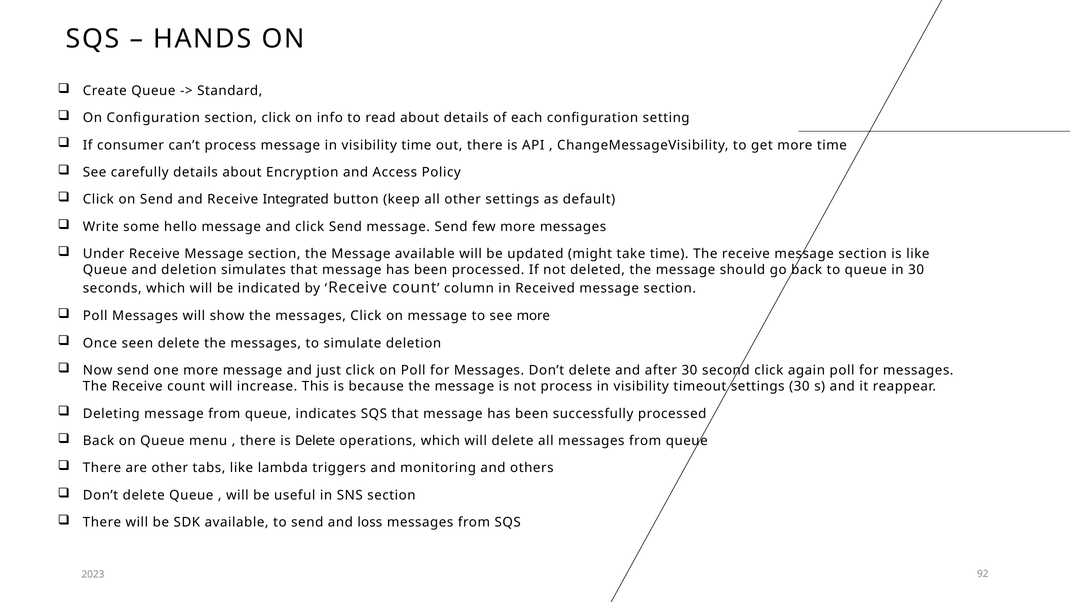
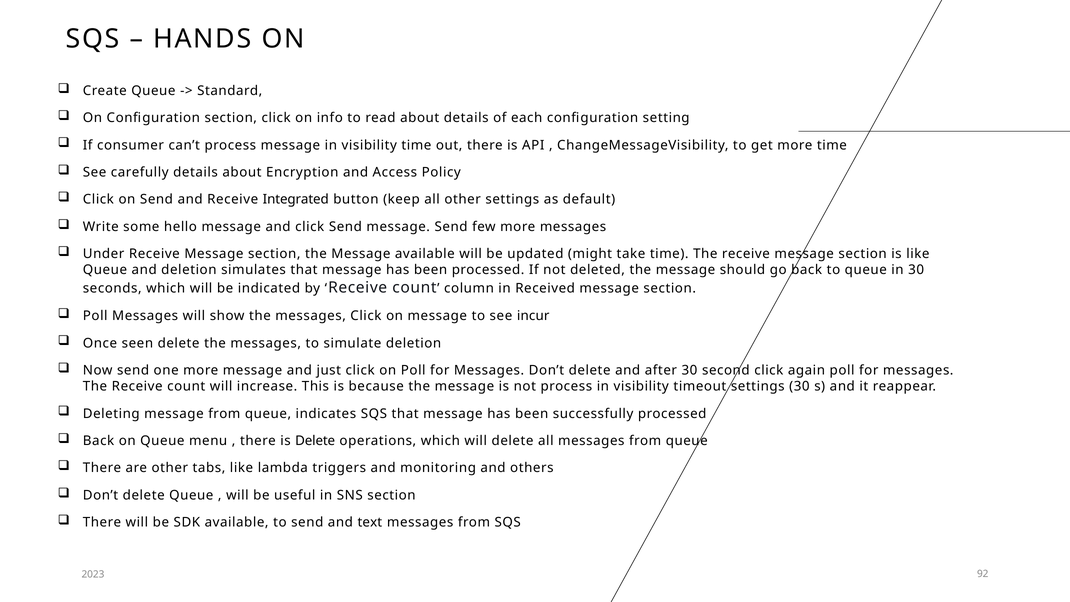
see more: more -> incur (533, 316)
loss: loss -> text (370, 522)
